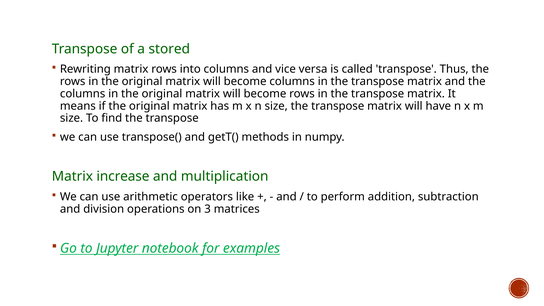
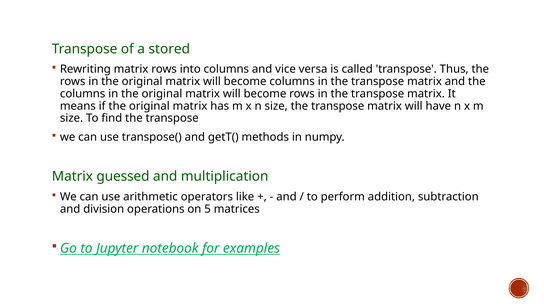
increase: increase -> guessed (123, 176)
3: 3 -> 5 (208, 209)
